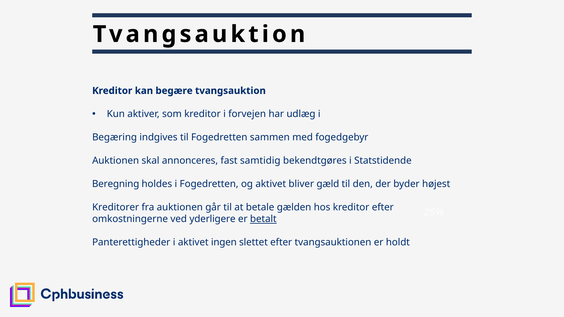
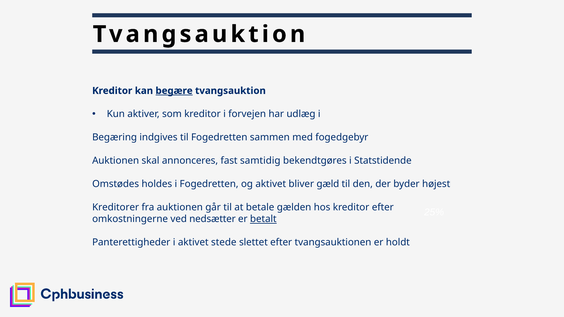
begære underline: none -> present (174, 91)
Beregning: Beregning -> Omstødes (116, 184)
yderligere: yderligere -> nedsætter (213, 219)
ingen: ingen -> stede (224, 243)
